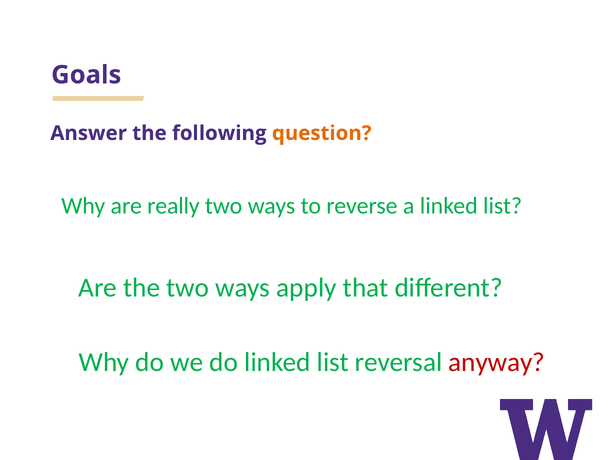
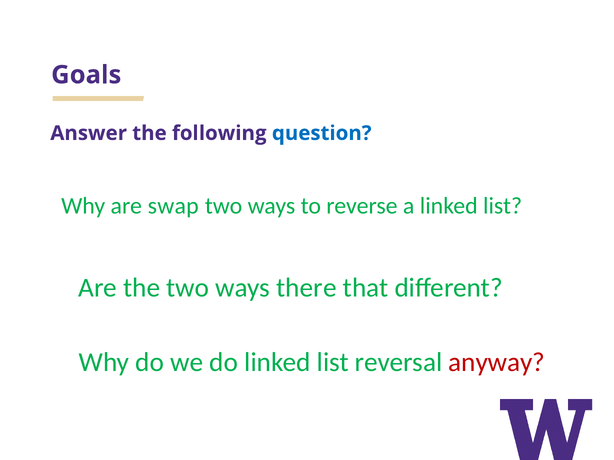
question colour: orange -> blue (322, 133)
really: really -> swap (173, 206)
apply: apply -> there (306, 288)
